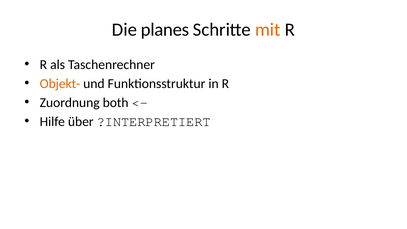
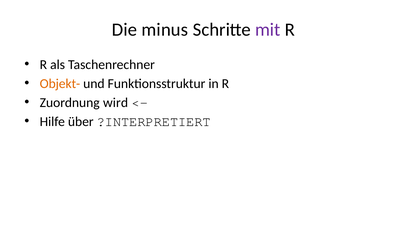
planes: planes -> minus (165, 30)
mit colour: orange -> purple (268, 30)
both: both -> wird (116, 103)
